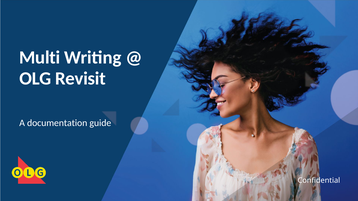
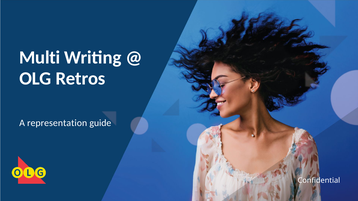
Revisit: Revisit -> Retros (80, 79)
documentation: documentation -> representation (57, 123)
